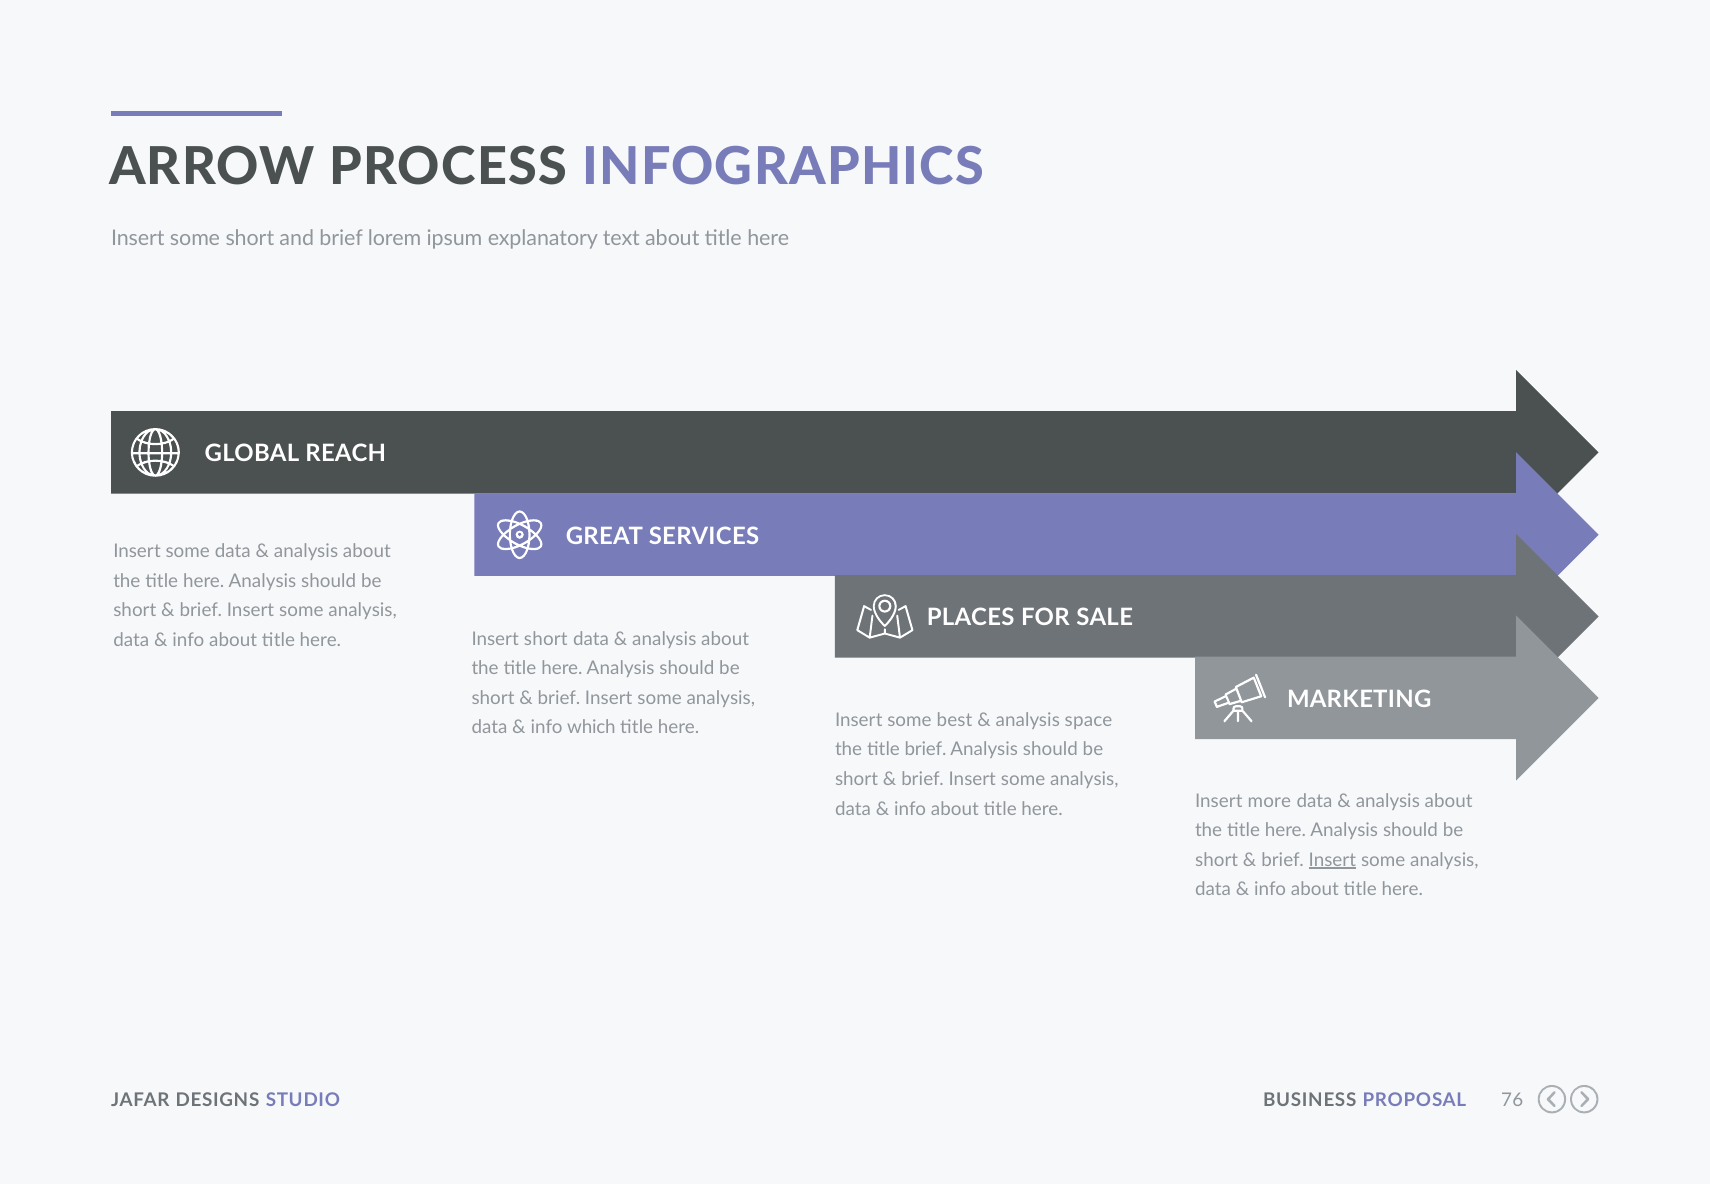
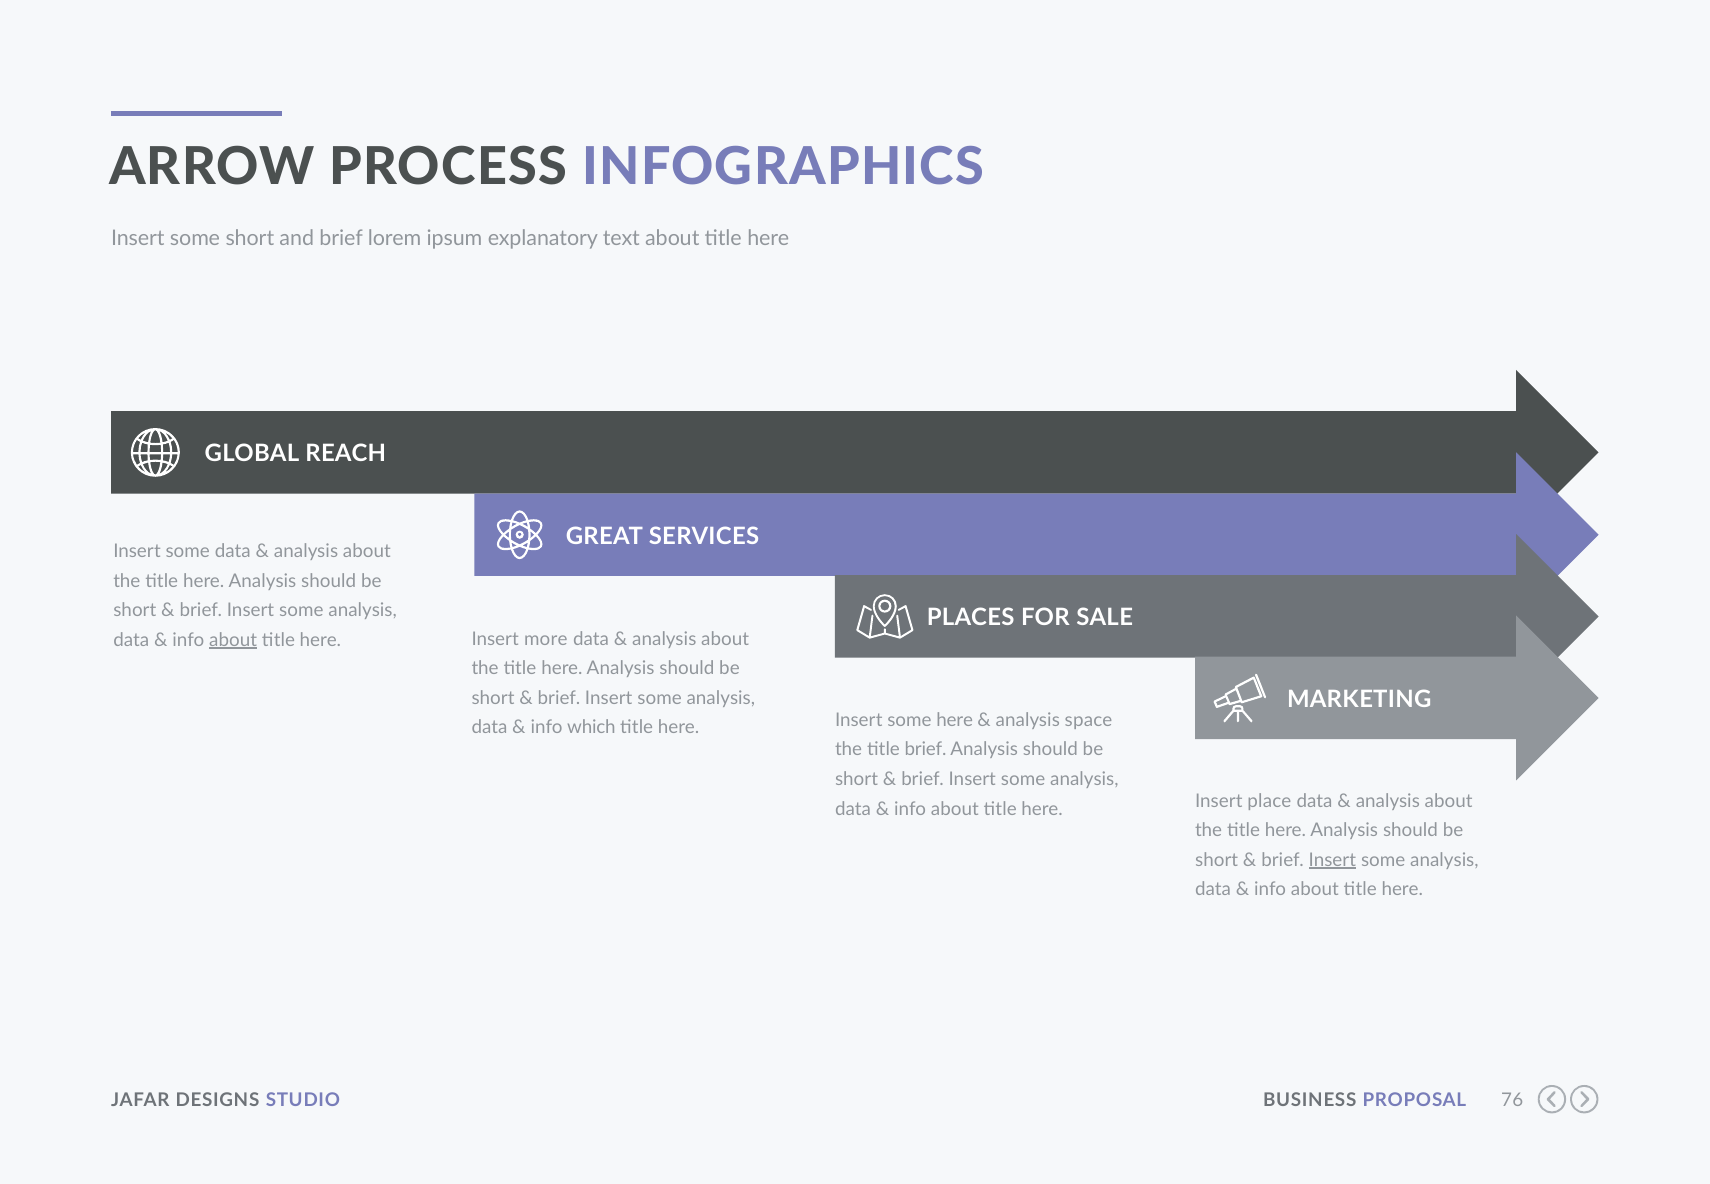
Insert short: short -> more (546, 639)
about underline: none -> present (233, 640)
some best: best -> here (955, 720)
more: more -> place (1269, 801)
